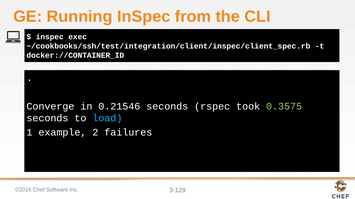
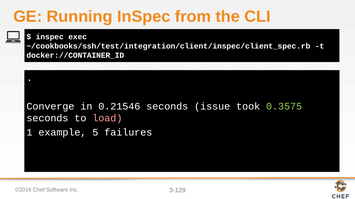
rspec: rspec -> issue (212, 107)
load colour: light blue -> pink (107, 119)
2: 2 -> 5 (95, 133)
